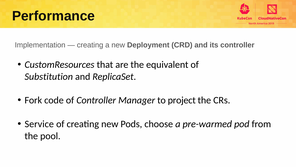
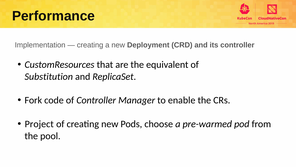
project: project -> enable (182, 100)
Service: Service -> Project (39, 124)
